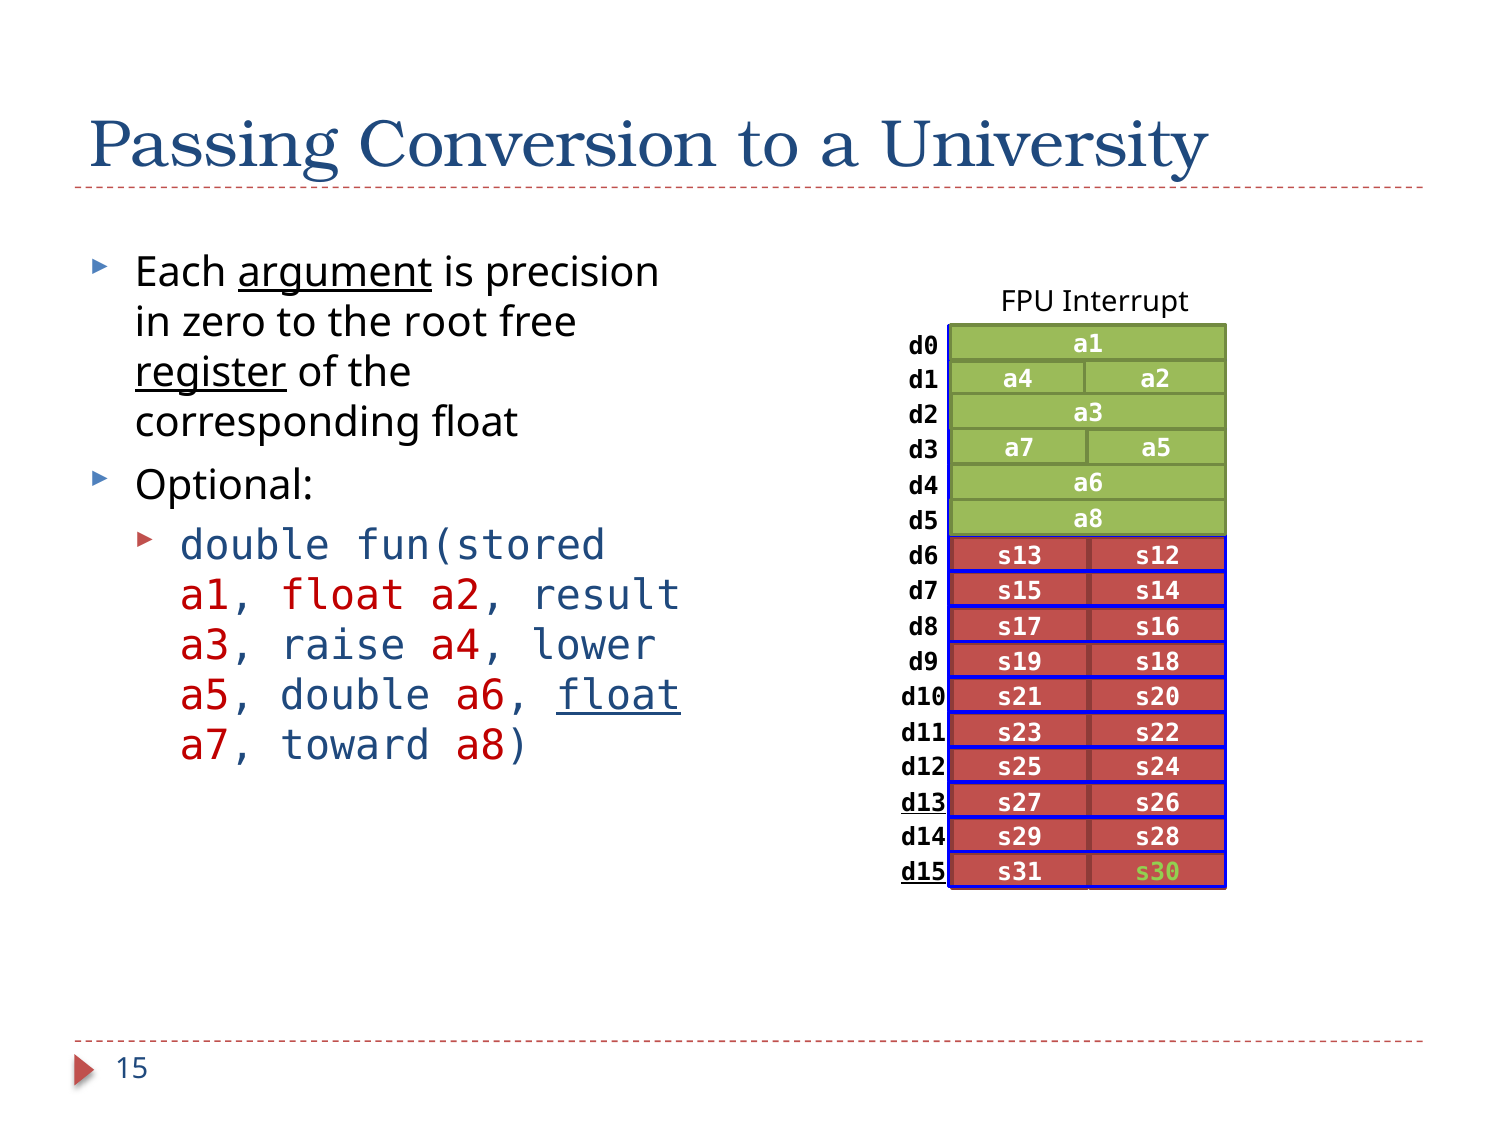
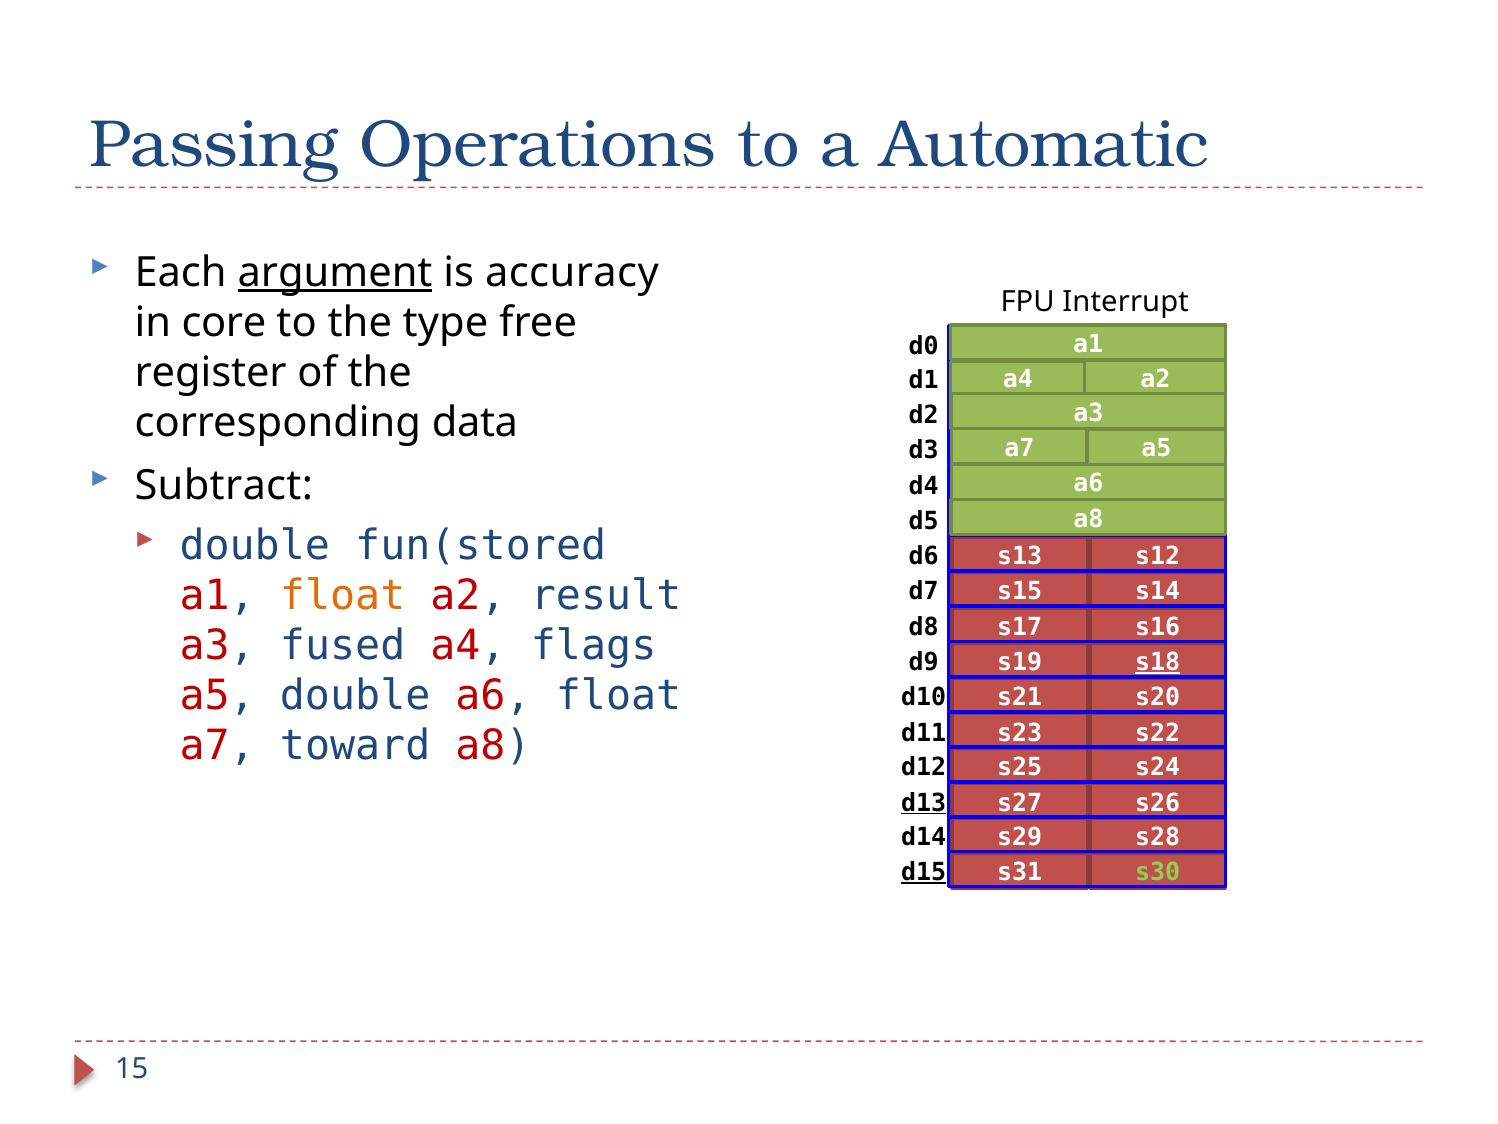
Conversion: Conversion -> Operations (538, 145)
University: University -> Automatic (1045, 145)
precision: precision -> accuracy (572, 273)
zero: zero -> core (224, 323)
root: root -> type (446, 323)
register underline: present -> none (211, 373)
corresponding float: float -> data (475, 423)
Optional: Optional -> Subtract (224, 485)
float colour: red -> orange (343, 595)
raise: raise -> fused (343, 645)
lower: lower -> flags (594, 645)
s18 underline: none -> present (1158, 662)
float underline: present -> none (619, 696)
